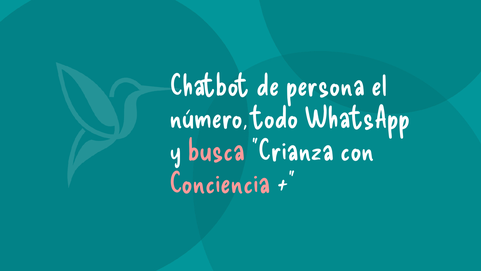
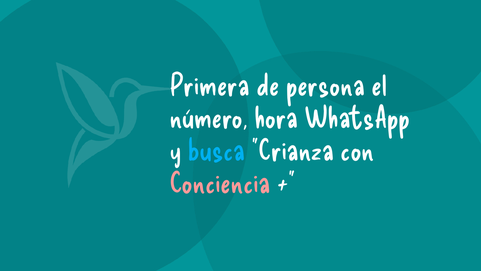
Chatbot: Chatbot -> Primera (210, 86)
todo: todo -> hora (276, 118)
busca colour: pink -> light blue (216, 151)
